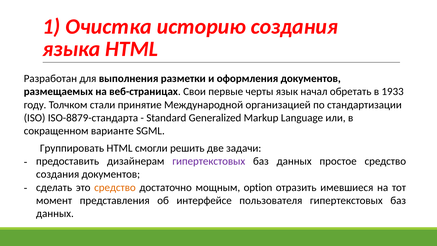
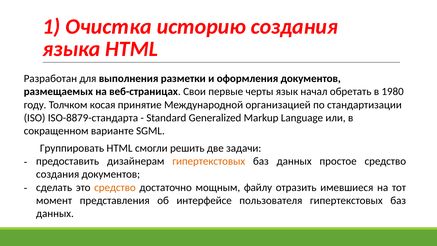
1933: 1933 -> 1980 (393, 92)
стали: стали -> косая (103, 105)
гипертекстовых colour: purple -> orange (209, 161)
option: option -> файлу (258, 187)
